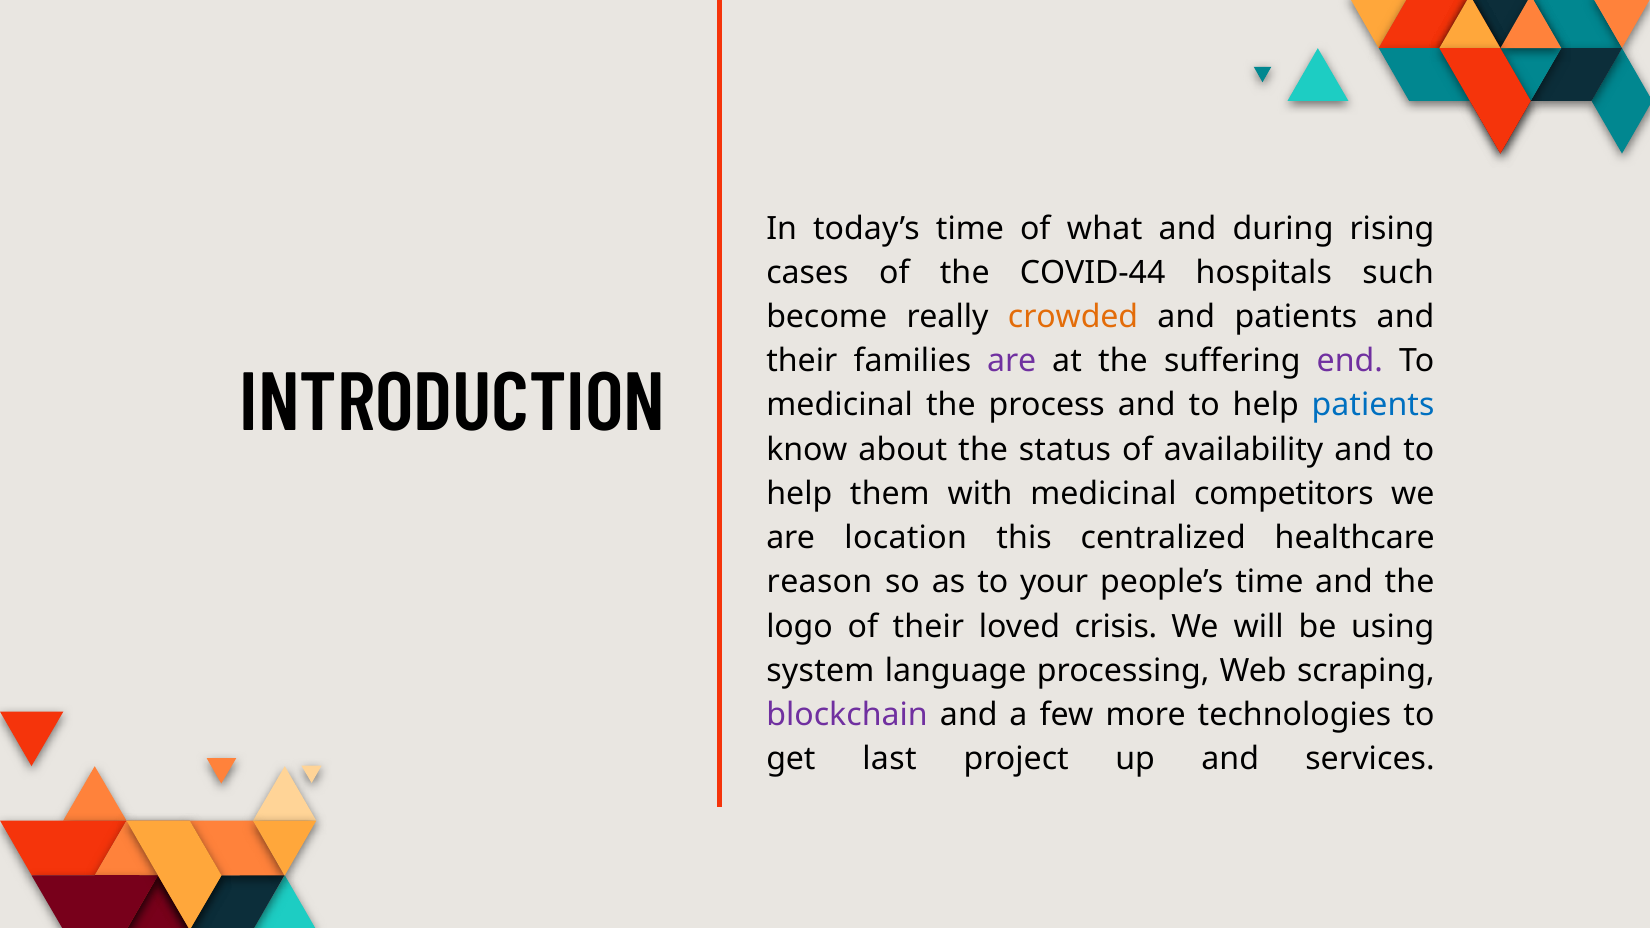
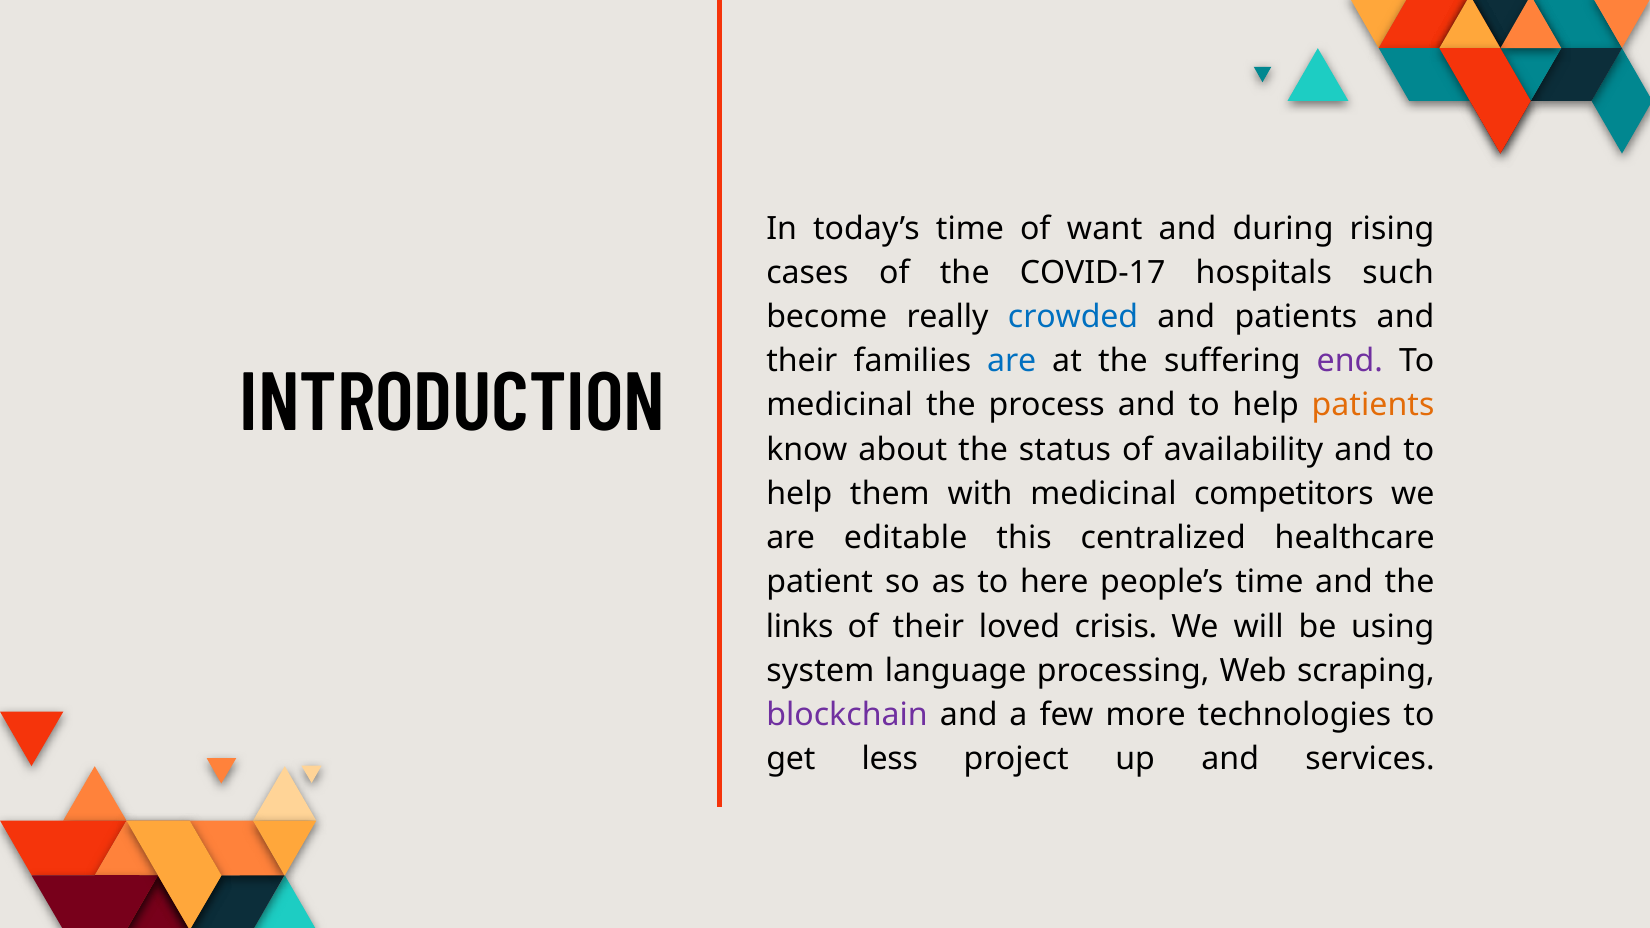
what: what -> want (1105, 228)
COVID-44: COVID-44 -> COVID-17 (1093, 273)
crowded colour: orange -> blue (1073, 317)
are colour: purple -> blue (1012, 361)
patients colour: blue -> orange (1373, 405)
location: location -> editable (906, 538)
reason: reason -> patient (820, 582)
your: your -> here (1054, 582)
logo: logo -> links (800, 627)
last: last -> less (890, 759)
